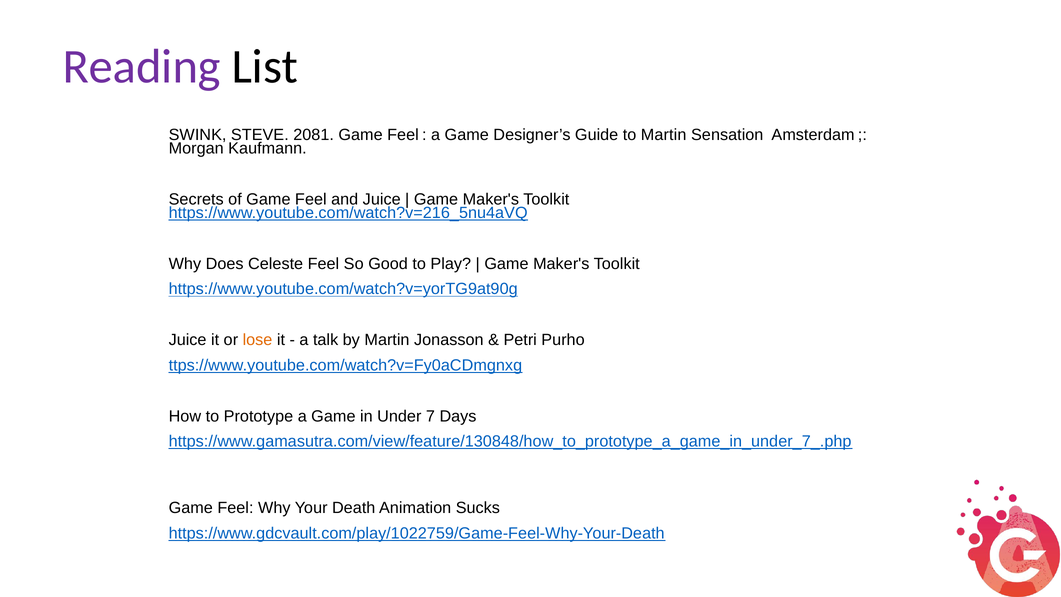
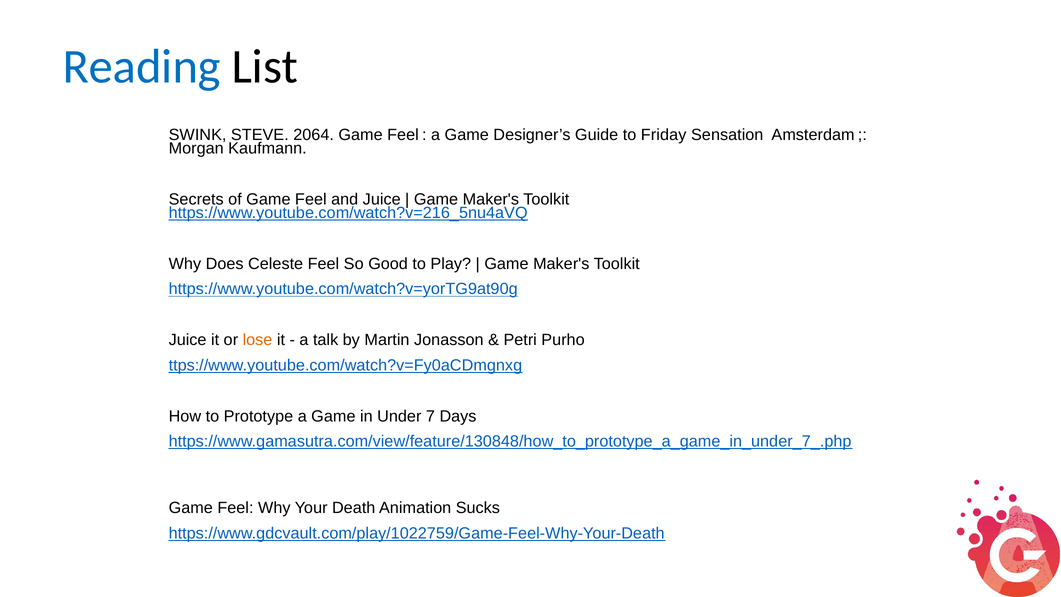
Reading colour: purple -> blue (142, 67)
2081: 2081 -> 2064 (314, 135)
to Martin: Martin -> Friday (664, 135)
